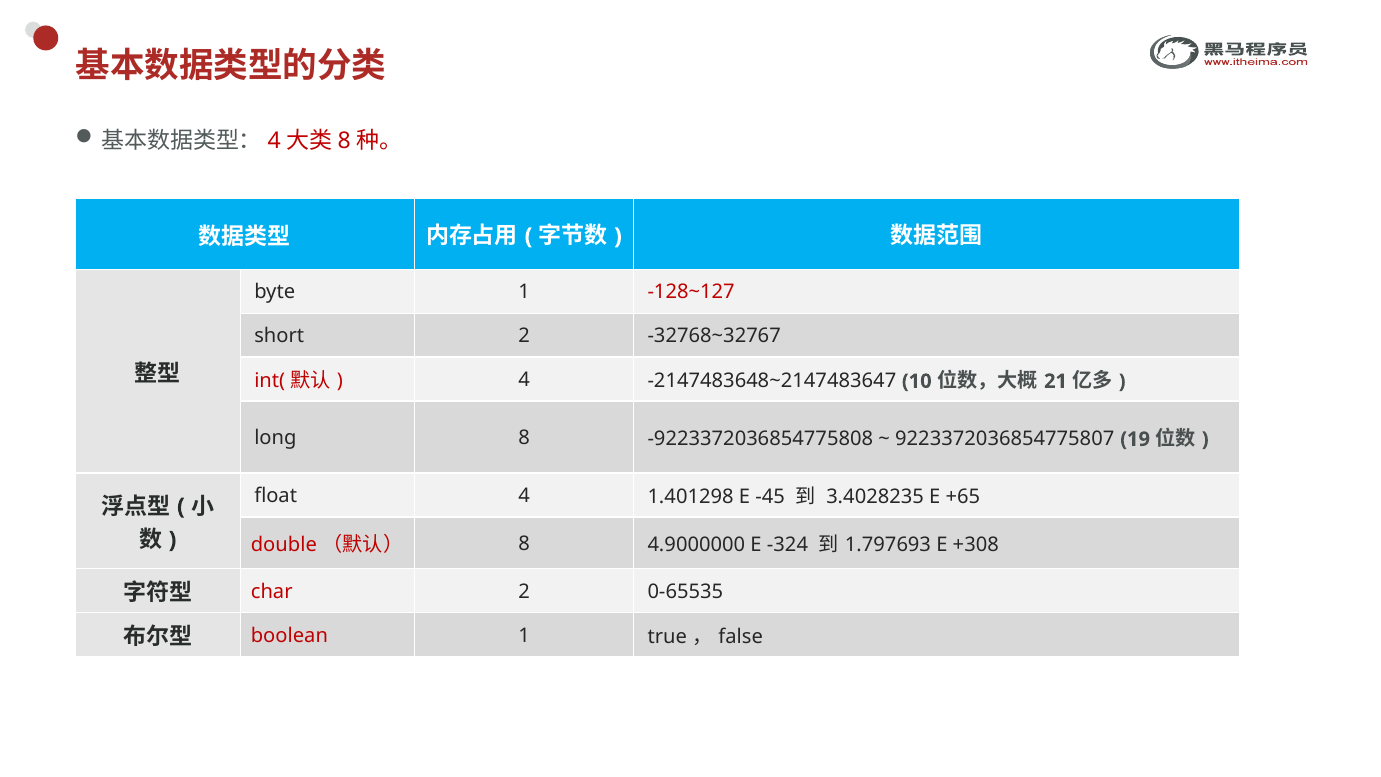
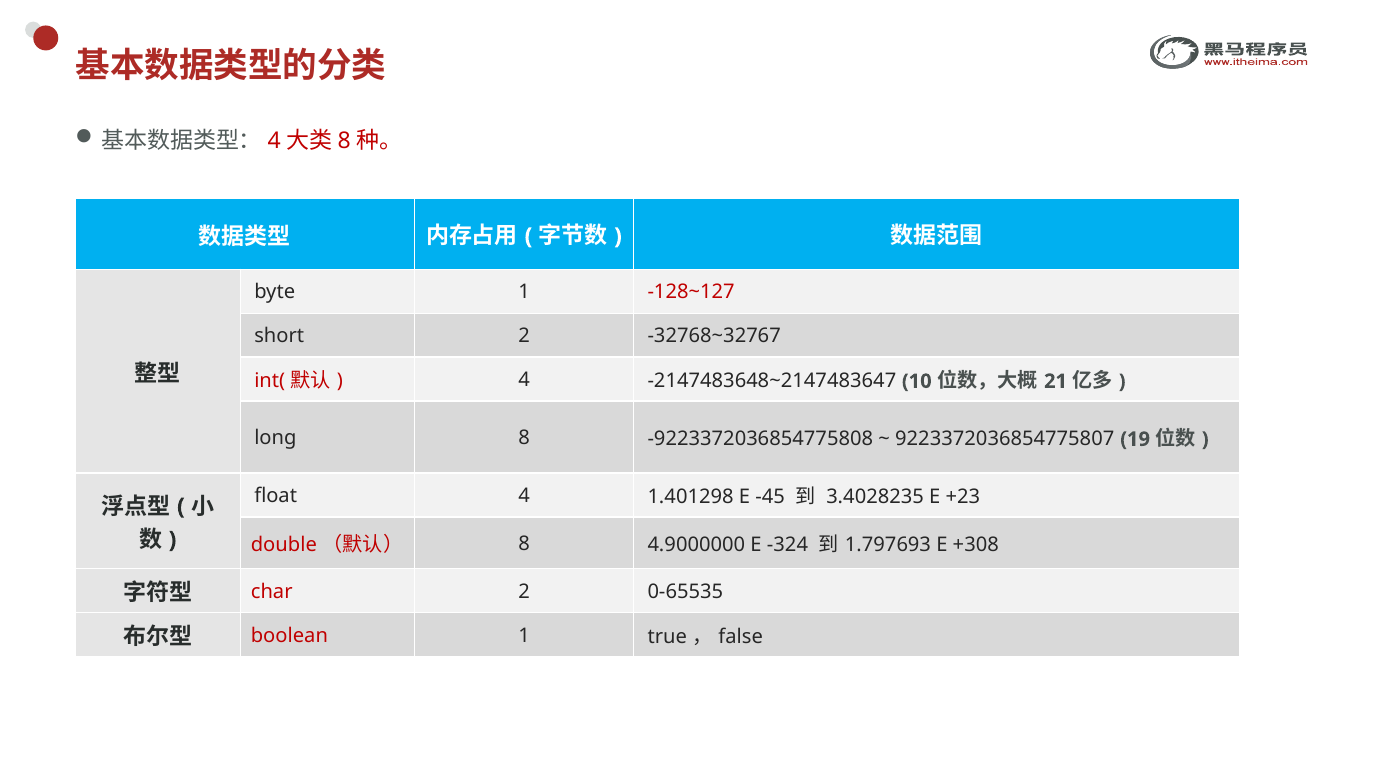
+65: +65 -> +23 (963, 497)
